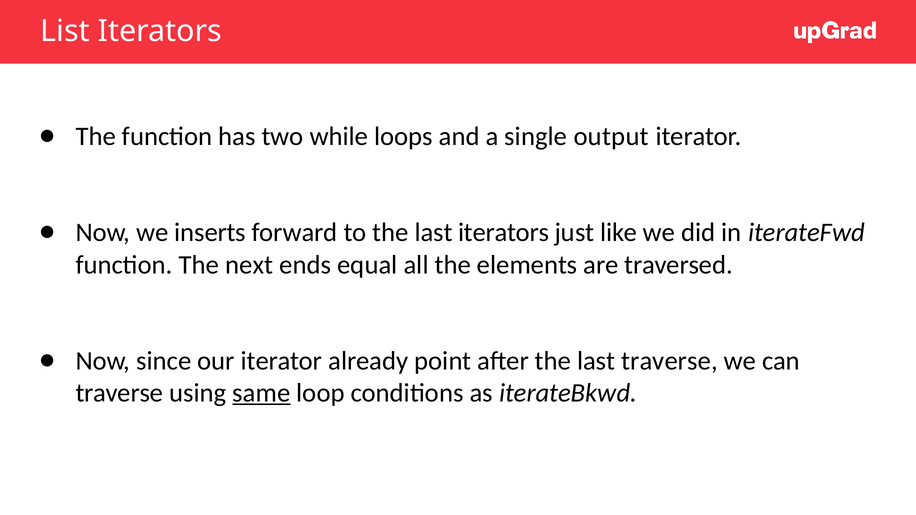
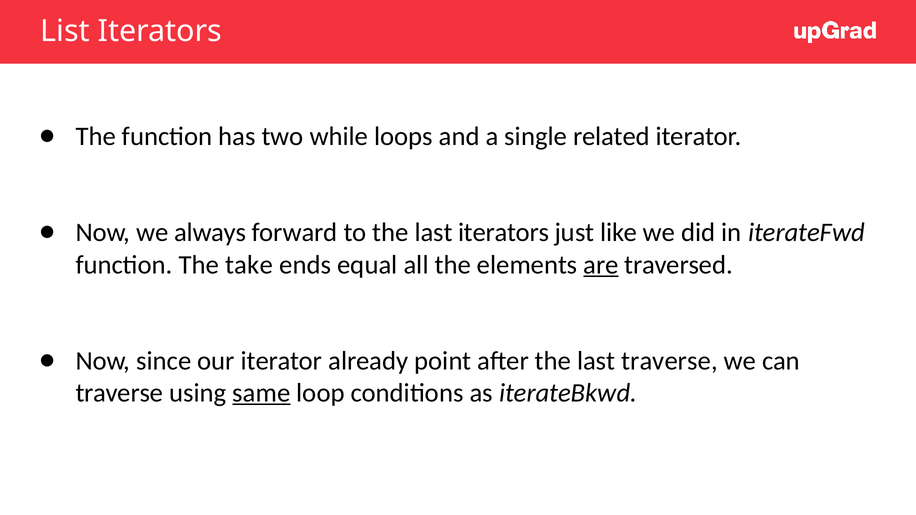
output: output -> related (611, 137)
inserts: inserts -> always (210, 233)
next: next -> take (249, 265)
are underline: none -> present (601, 265)
